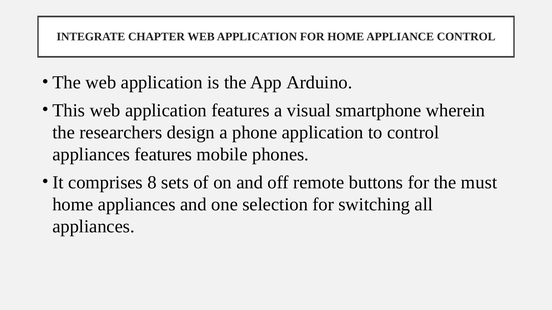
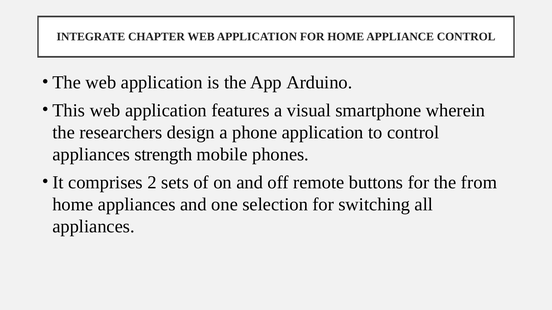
appliances features: features -> strength (163, 155)
8: 8 -> 2 (152, 183)
must: must -> from (479, 183)
